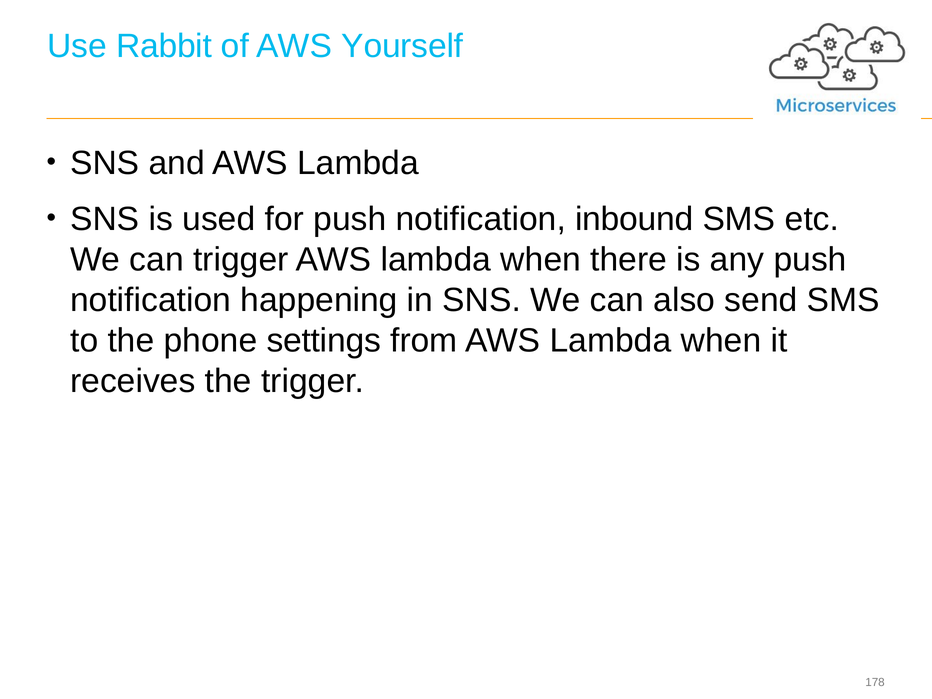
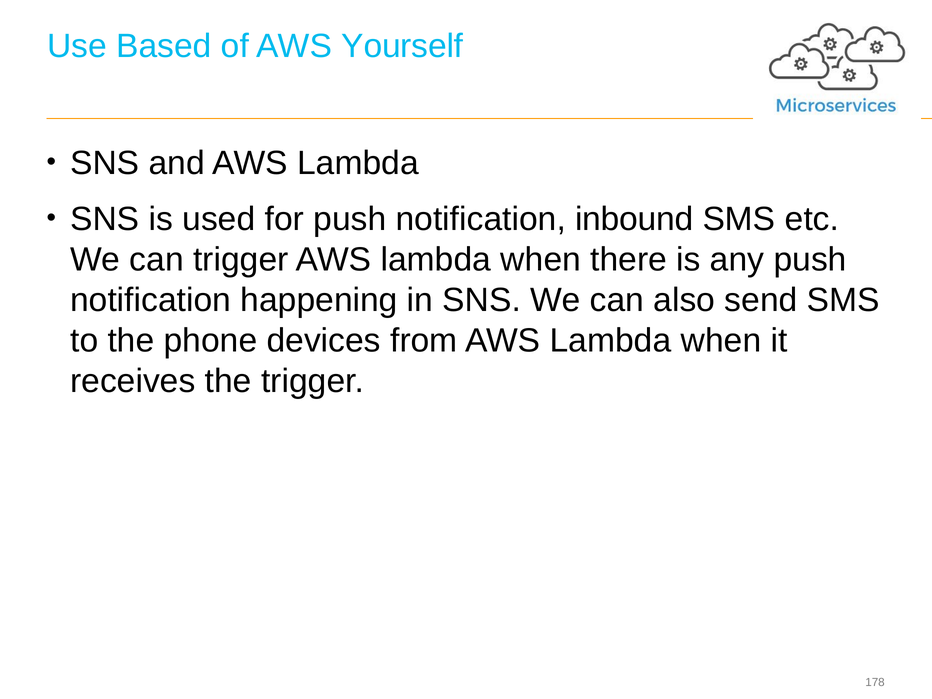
Rabbit: Rabbit -> Based (164, 46)
settings: settings -> devices (324, 341)
